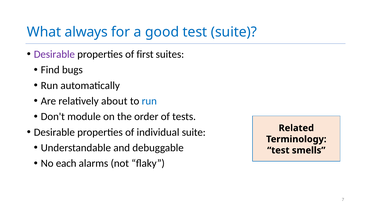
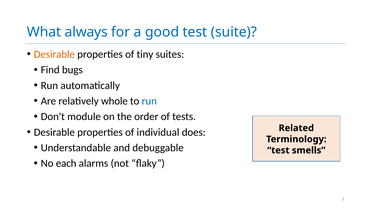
Desirable colour: purple -> orange (54, 54)
first: first -> tiny (145, 54)
about: about -> whole (114, 101)
individual suite: suite -> does (194, 132)
